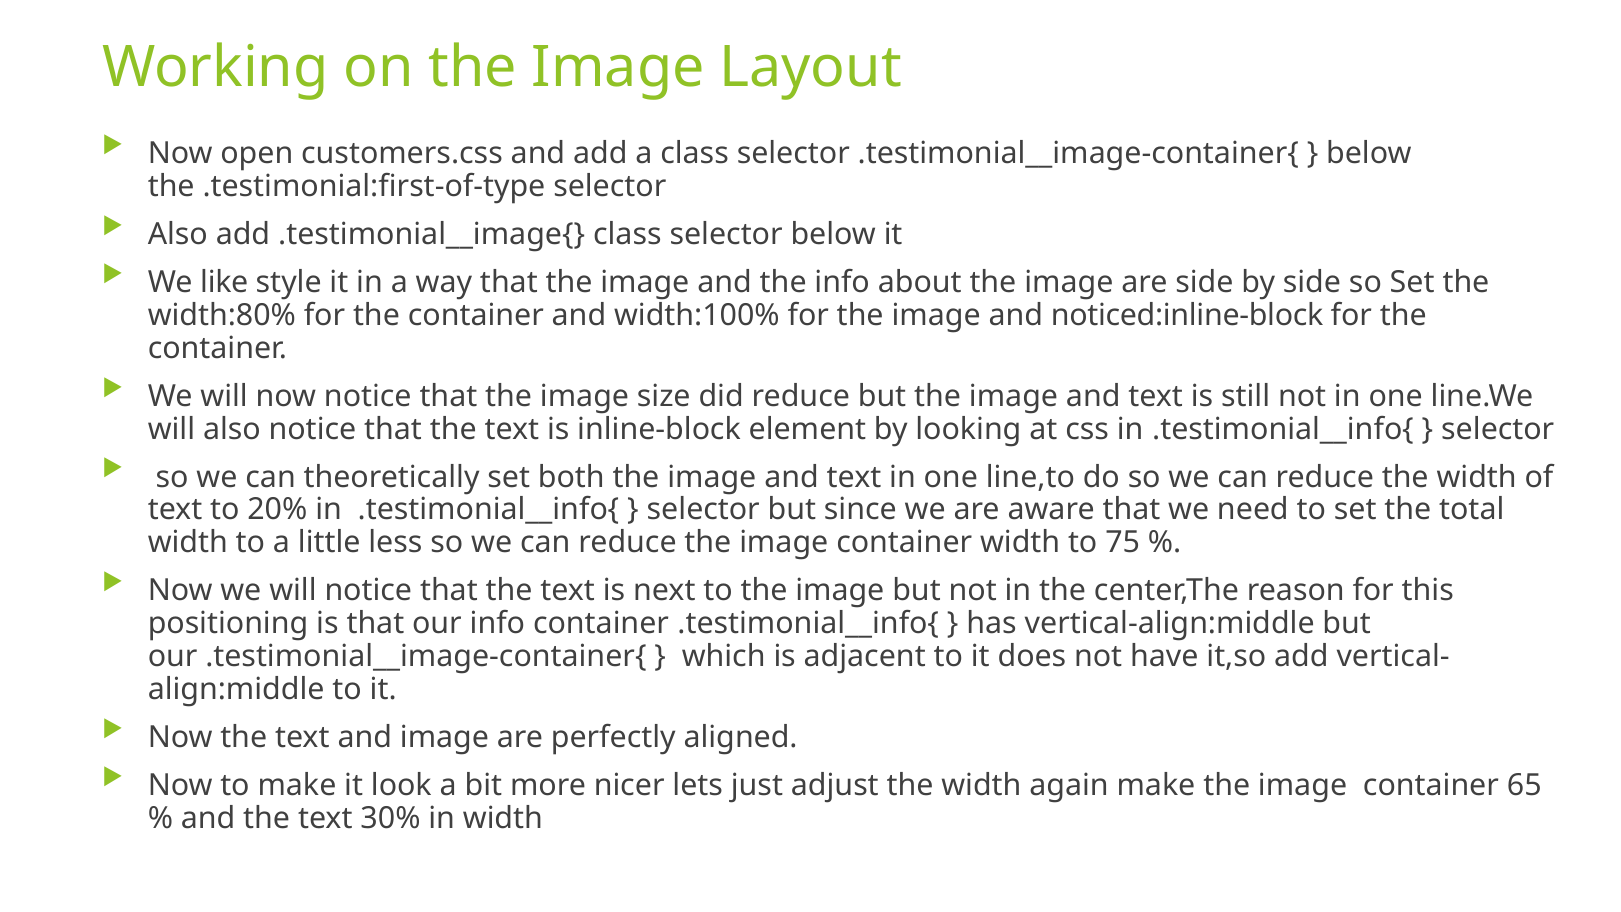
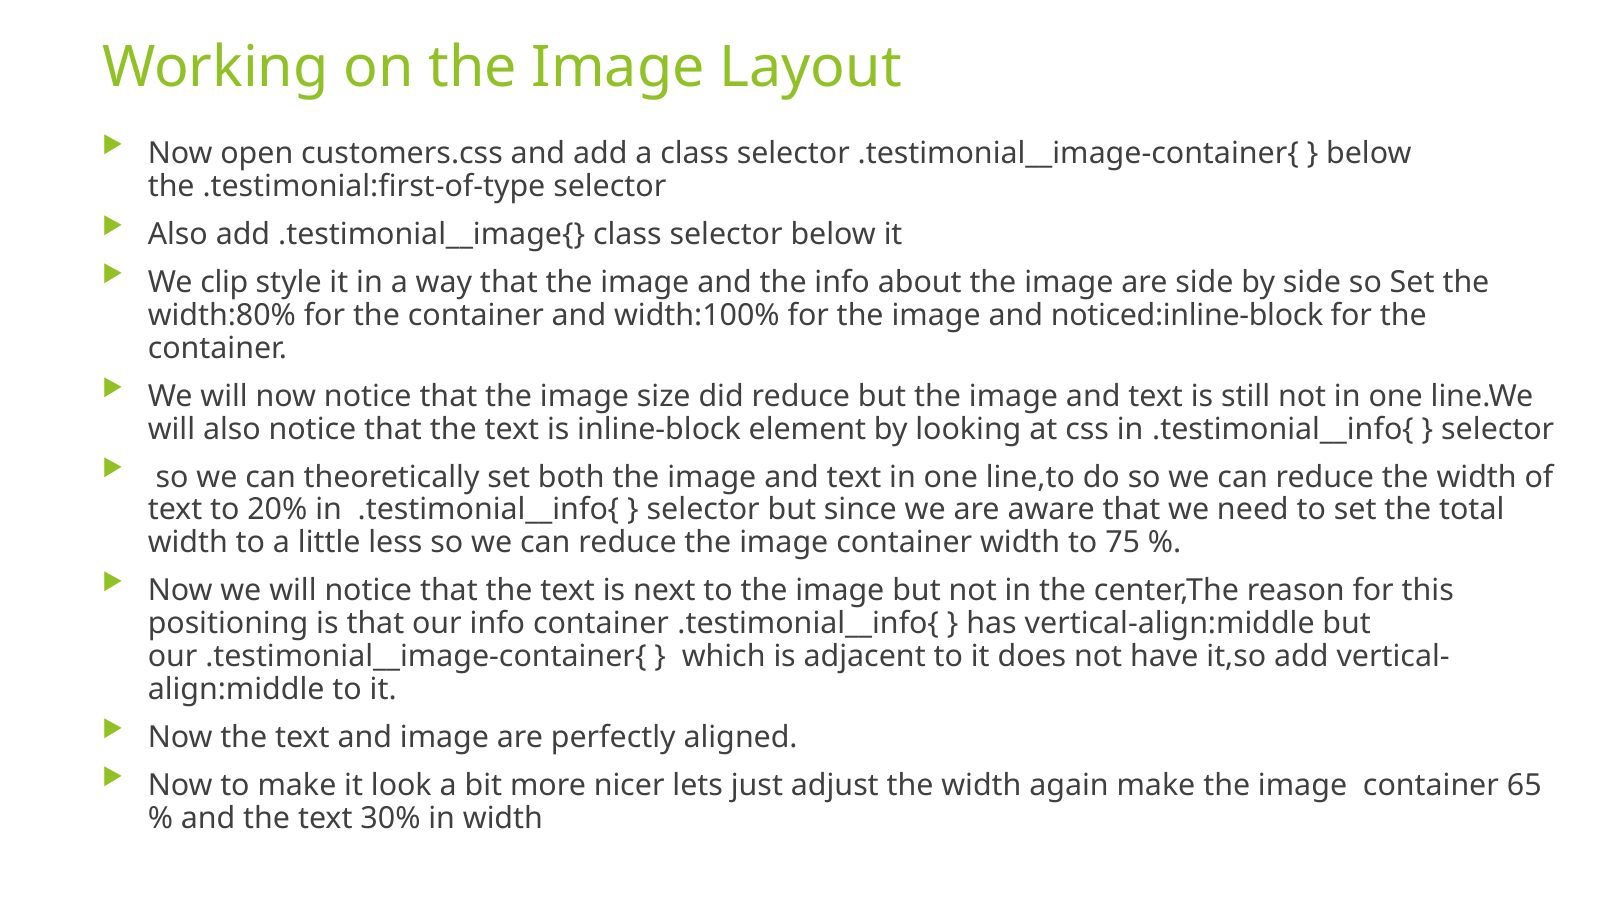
like: like -> clip (224, 282)
